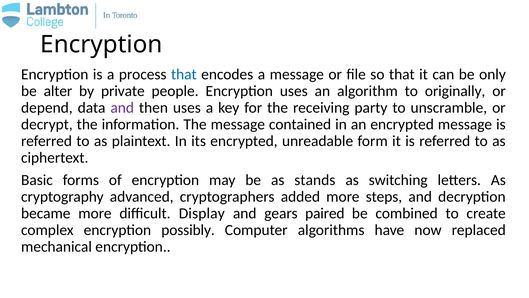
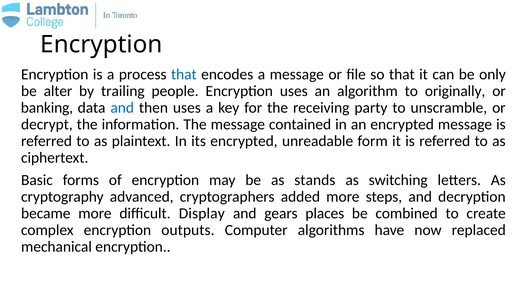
private: private -> trailing (123, 91)
depend: depend -> banking (47, 108)
and colour: purple -> blue (122, 108)
paired: paired -> places (325, 213)
possibly: possibly -> outputs (188, 230)
